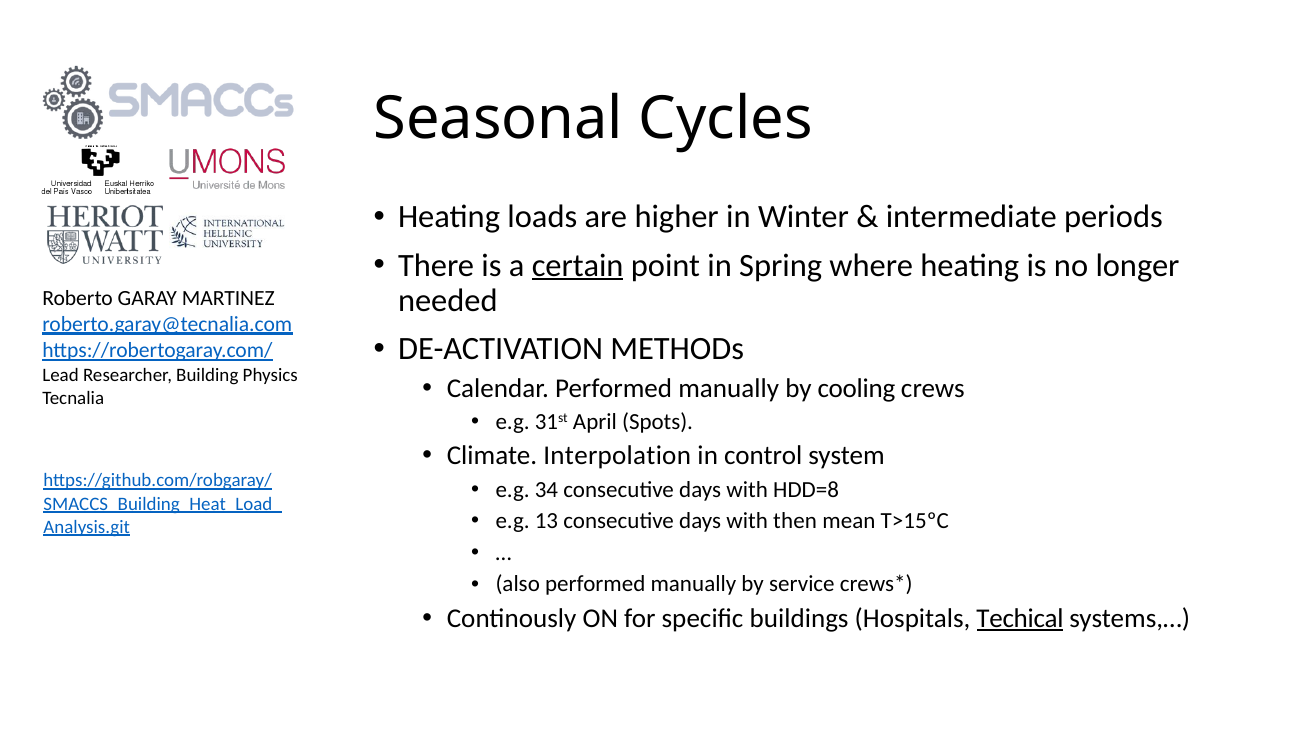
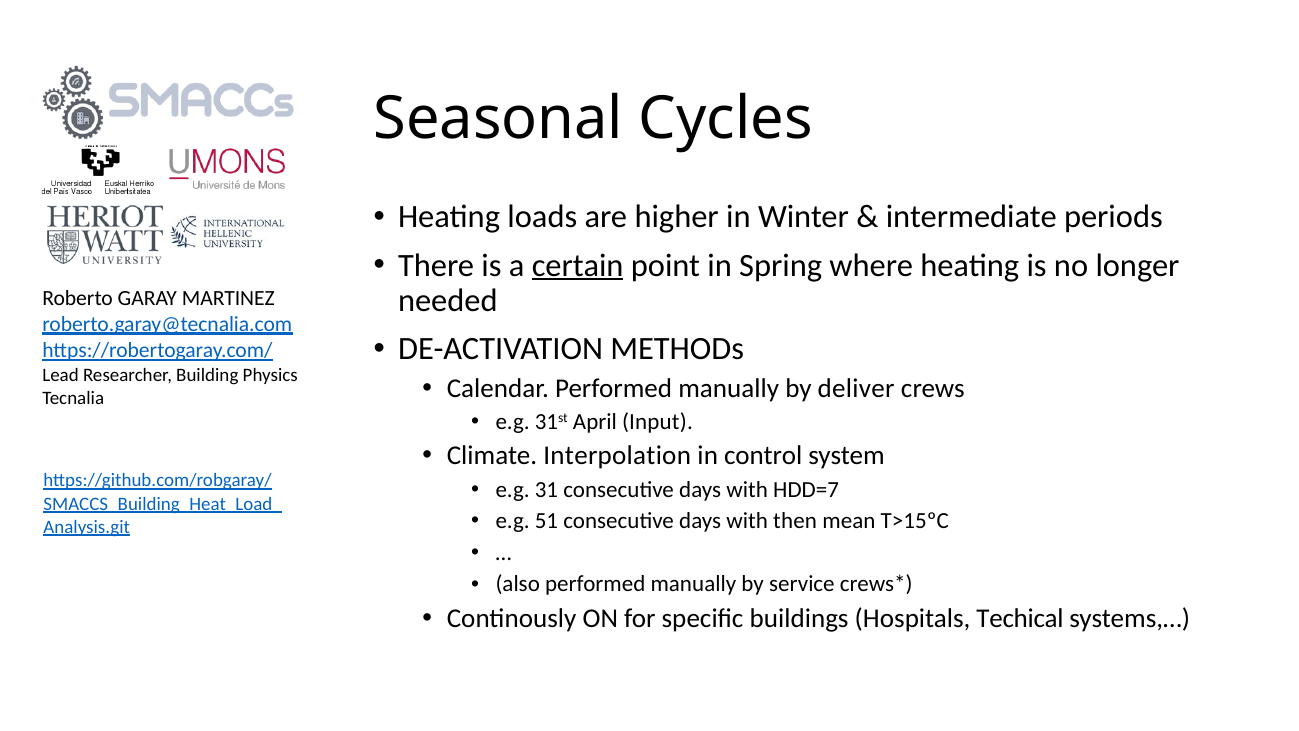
cooling: cooling -> deliver (856, 388)
Spots: Spots -> Input (657, 422)
34: 34 -> 31 (546, 489)
HDD=8: HDD=8 -> HDD=7 (806, 489)
13: 13 -> 51 (546, 521)
Techical underline: present -> none (1020, 618)
